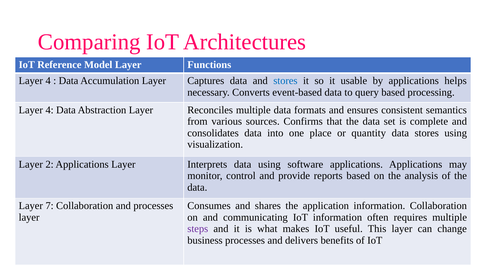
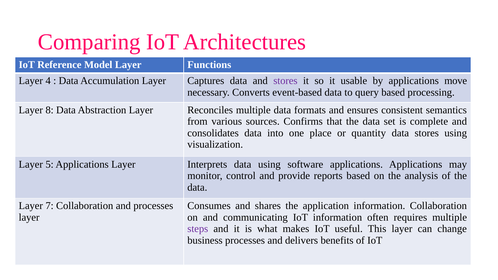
stores colour: blue -> purple (285, 81)
helps: helps -> move (456, 81)
4: 4 -> 8 (50, 110)
2: 2 -> 5 (50, 164)
